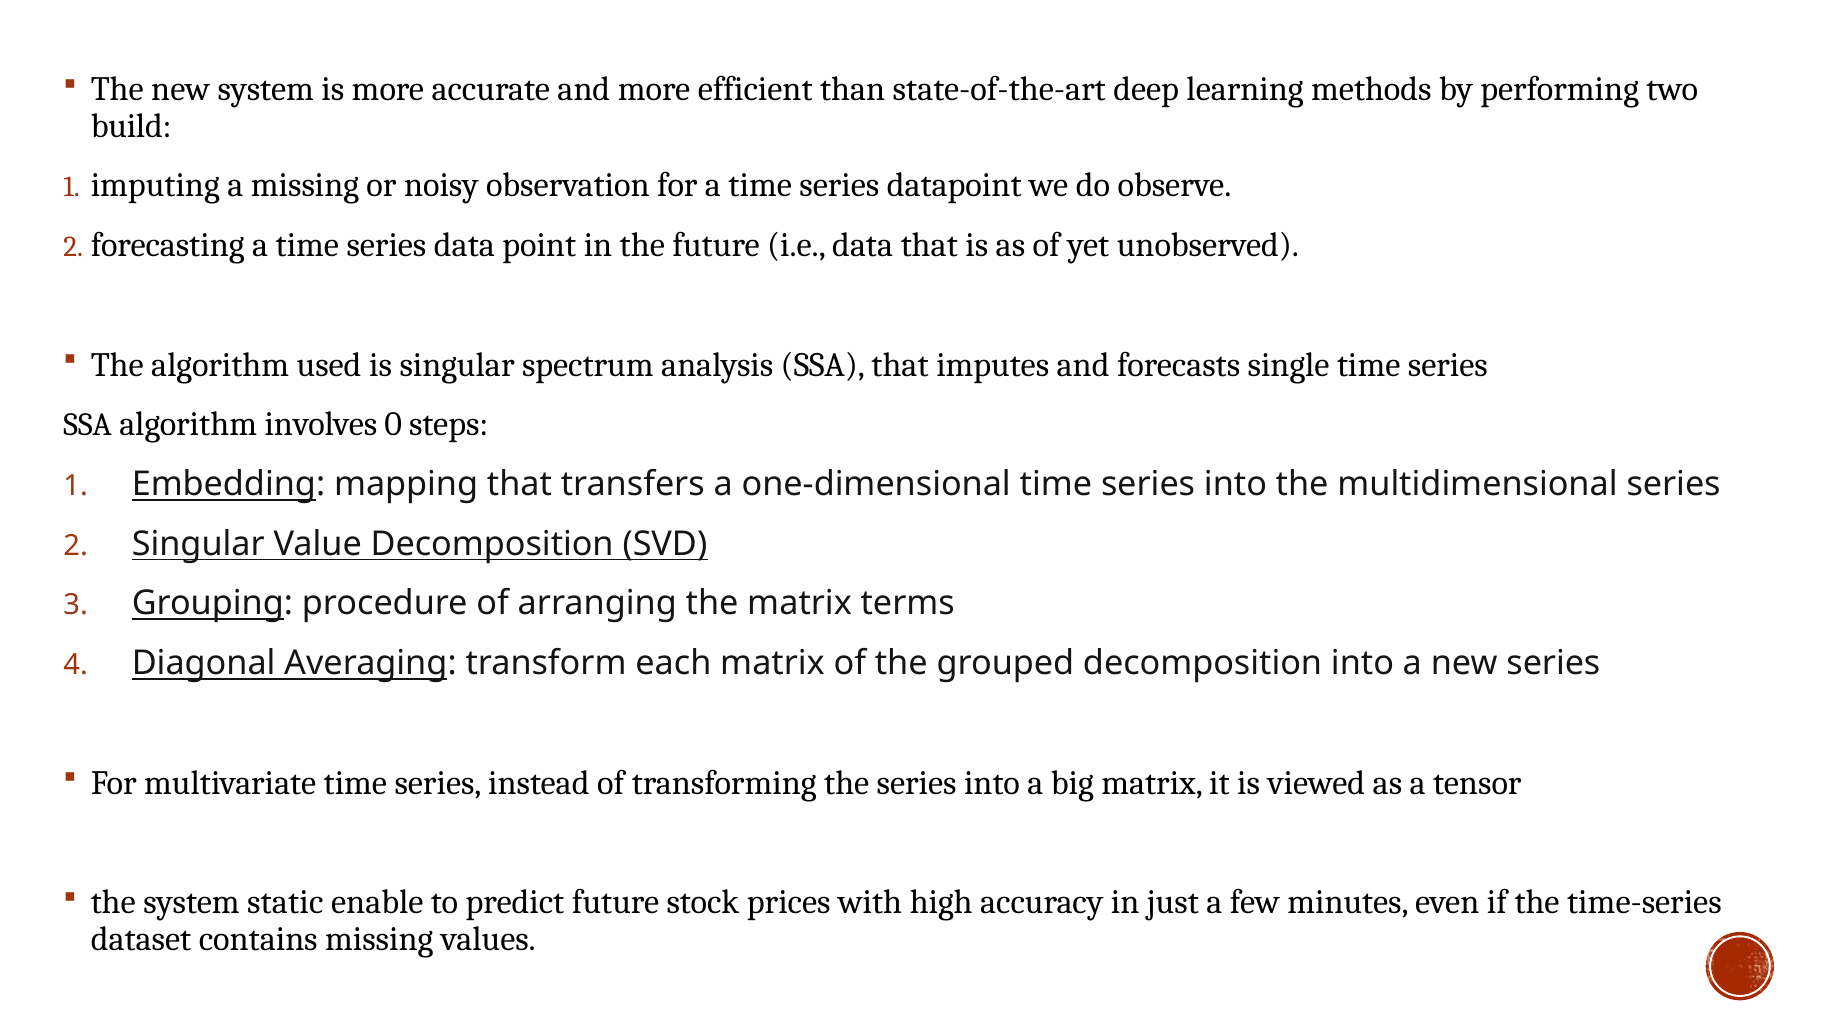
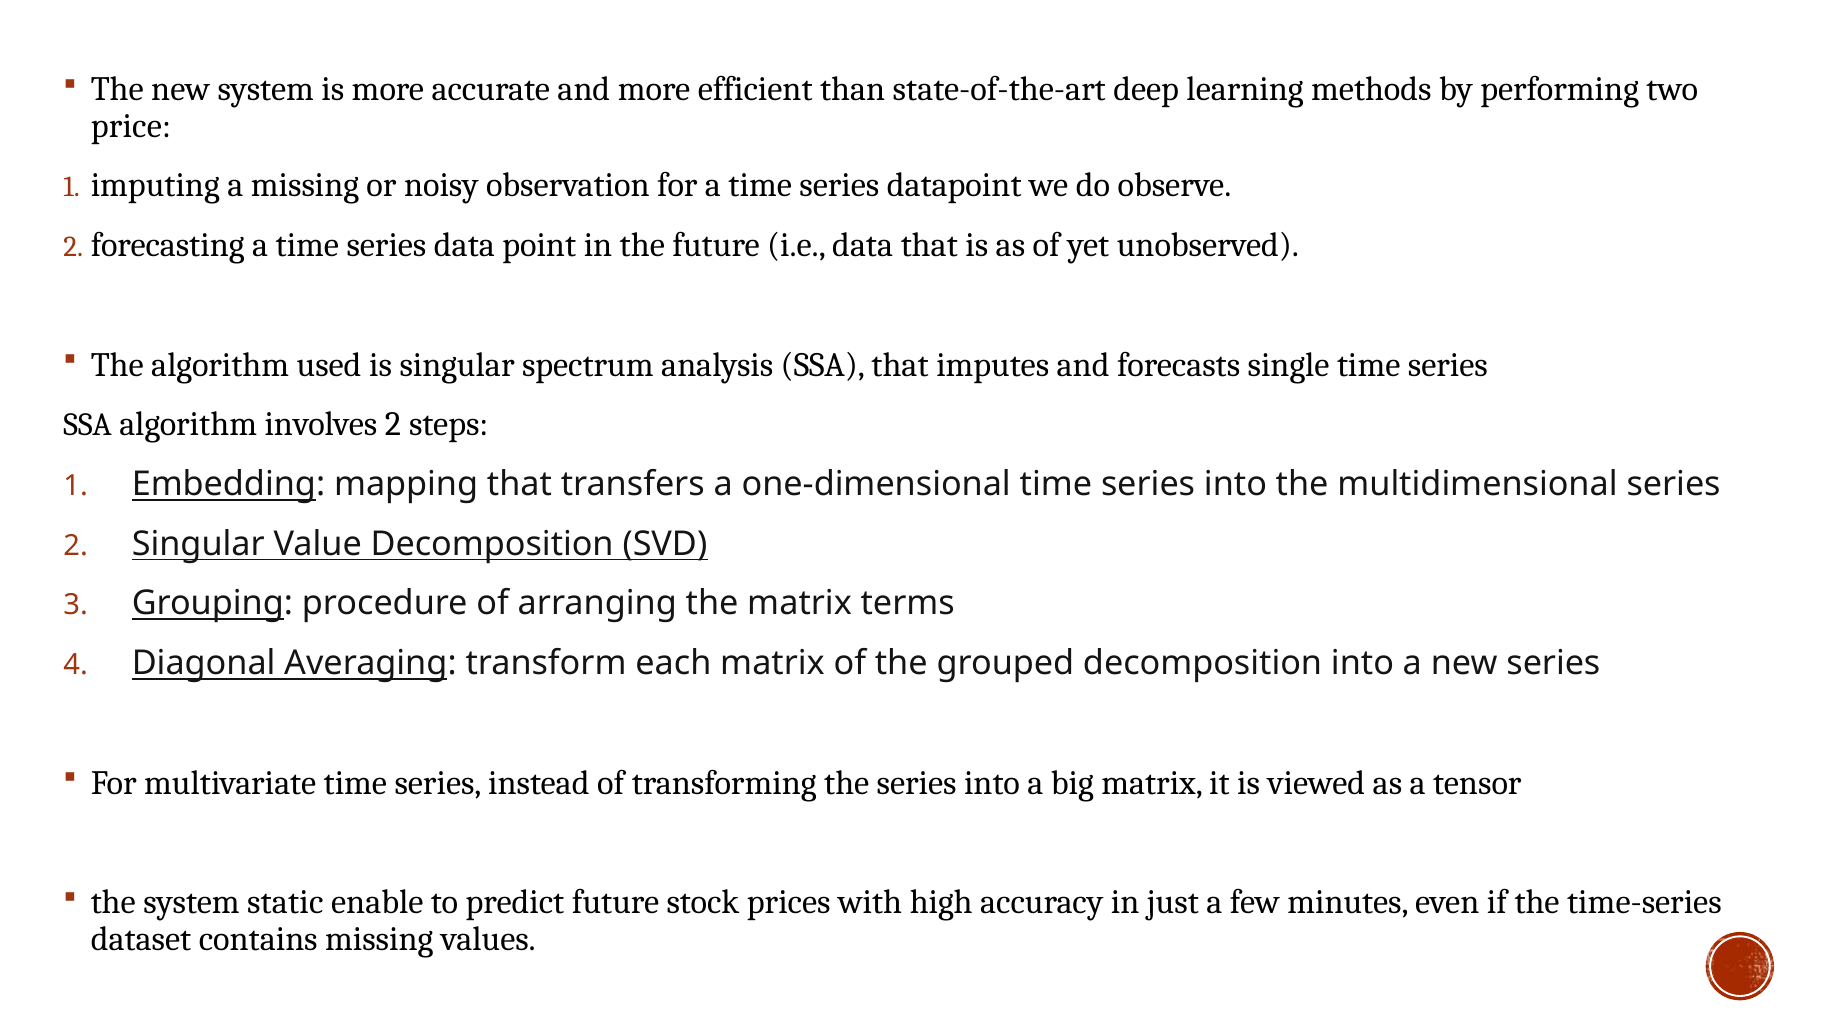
build: build -> price (131, 126)
involves 0: 0 -> 2 (393, 424)
